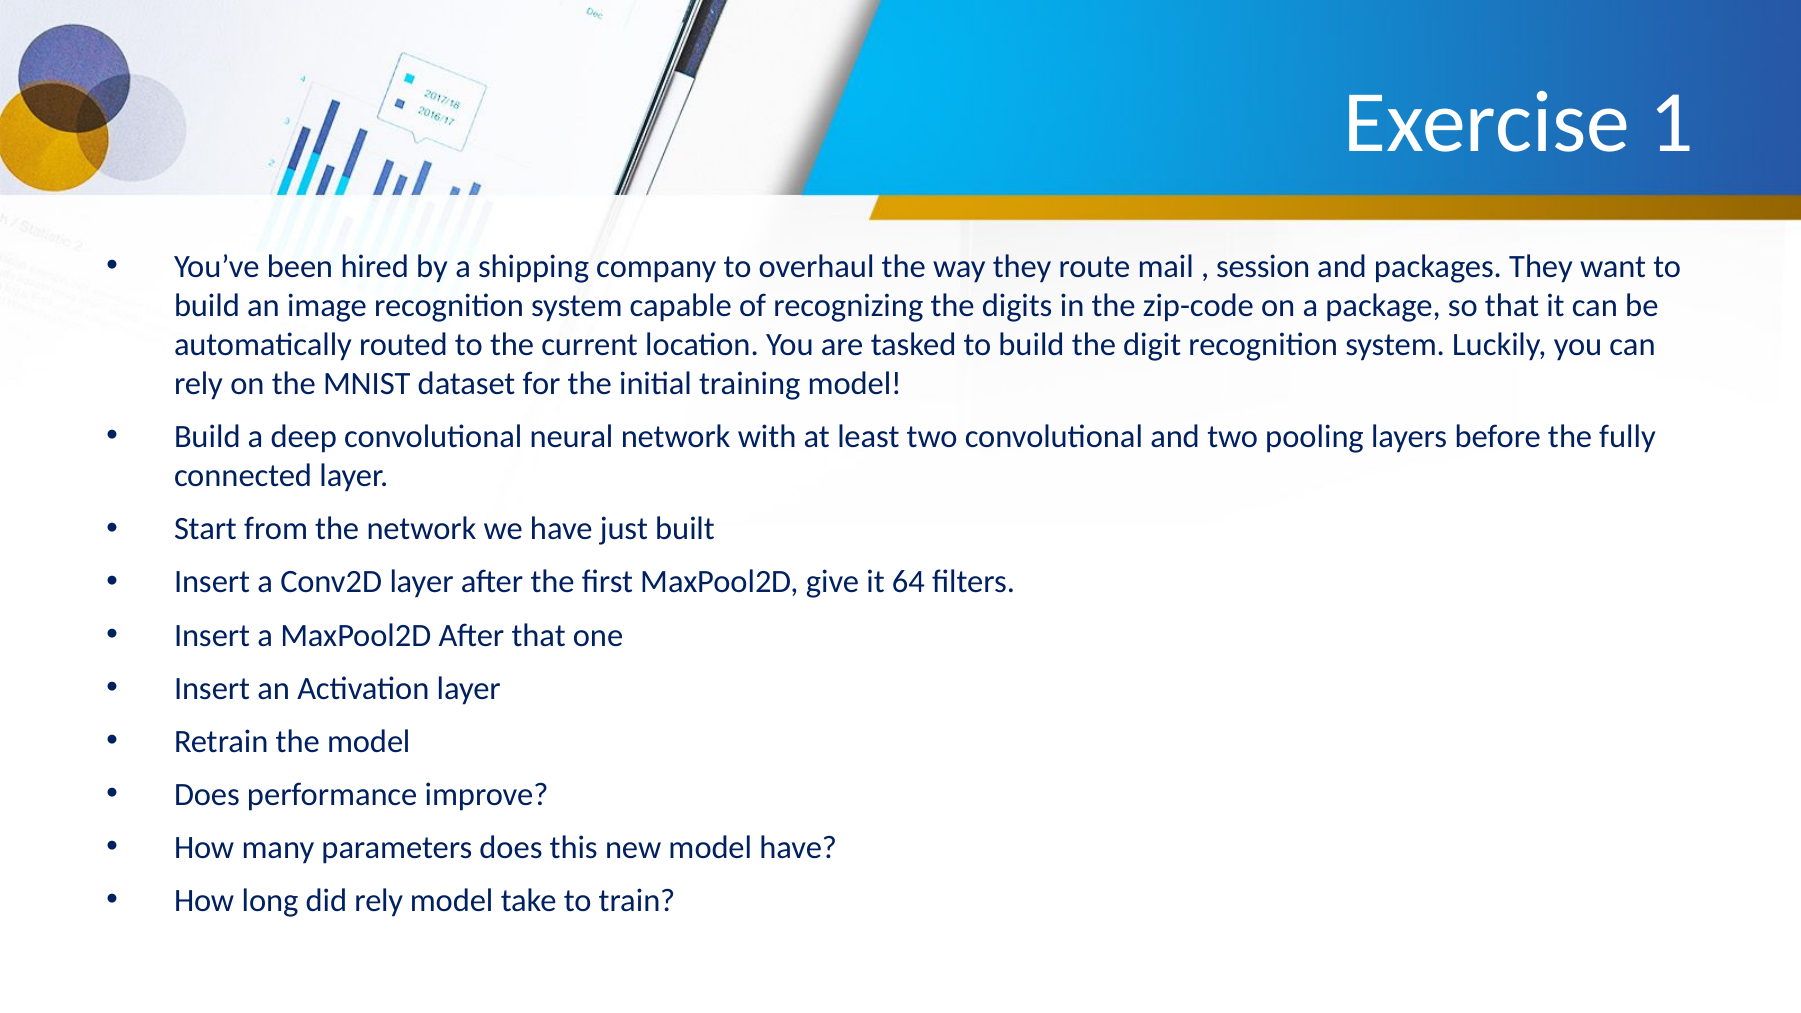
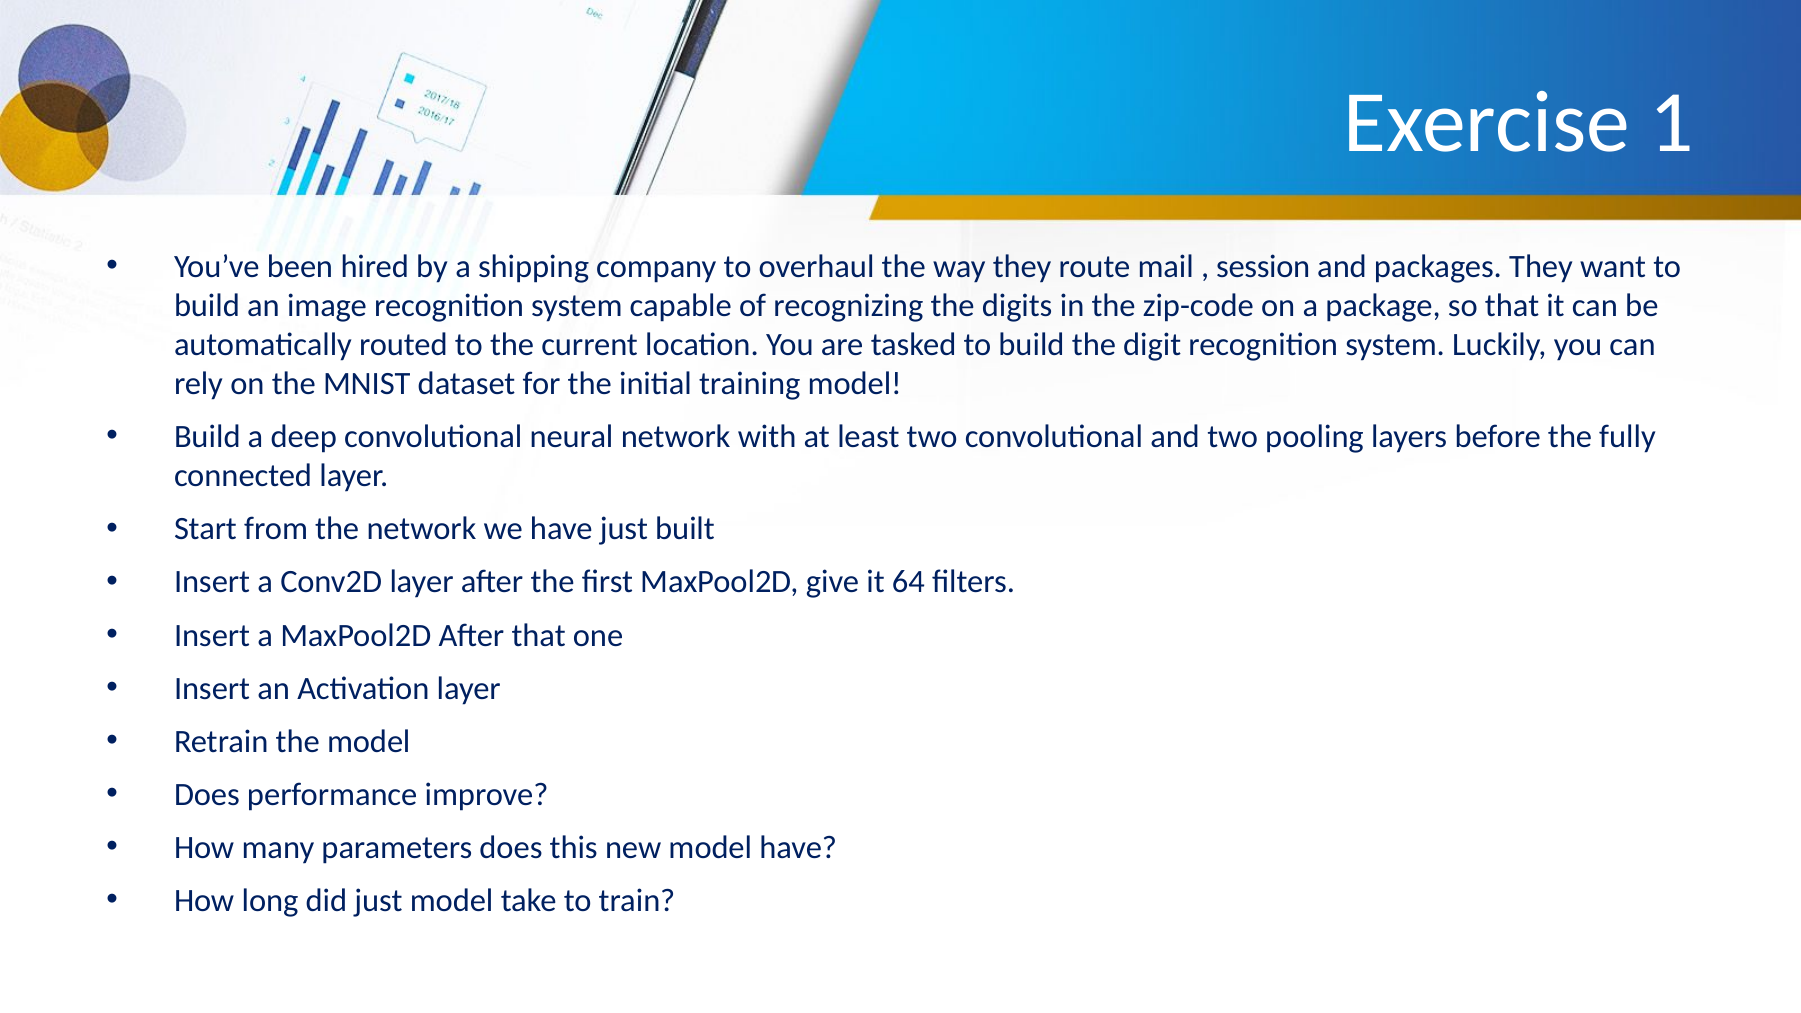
did rely: rely -> just (379, 901)
